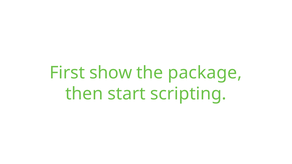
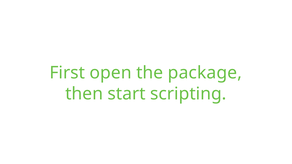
show: show -> open (111, 73)
